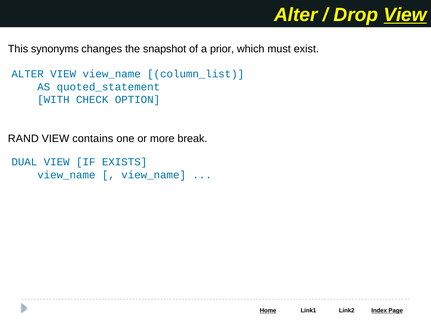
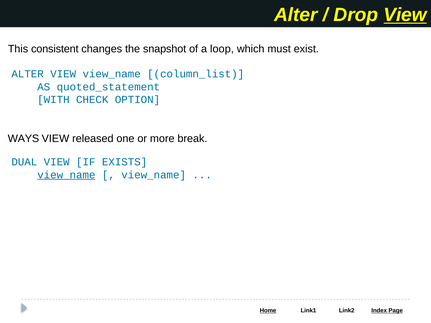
synonyms: synonyms -> consistent (55, 49)
prior: prior -> loop (222, 49)
RAND: RAND -> WAYS (23, 139)
contains: contains -> released (93, 139)
view_name underline: none -> present (66, 175)
